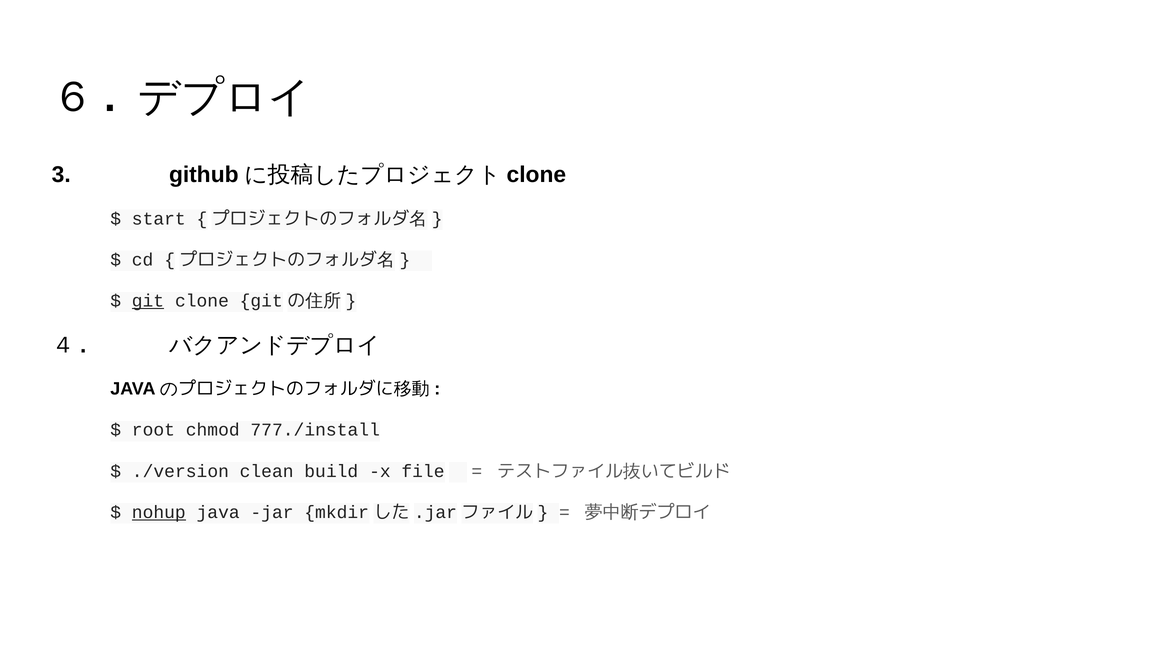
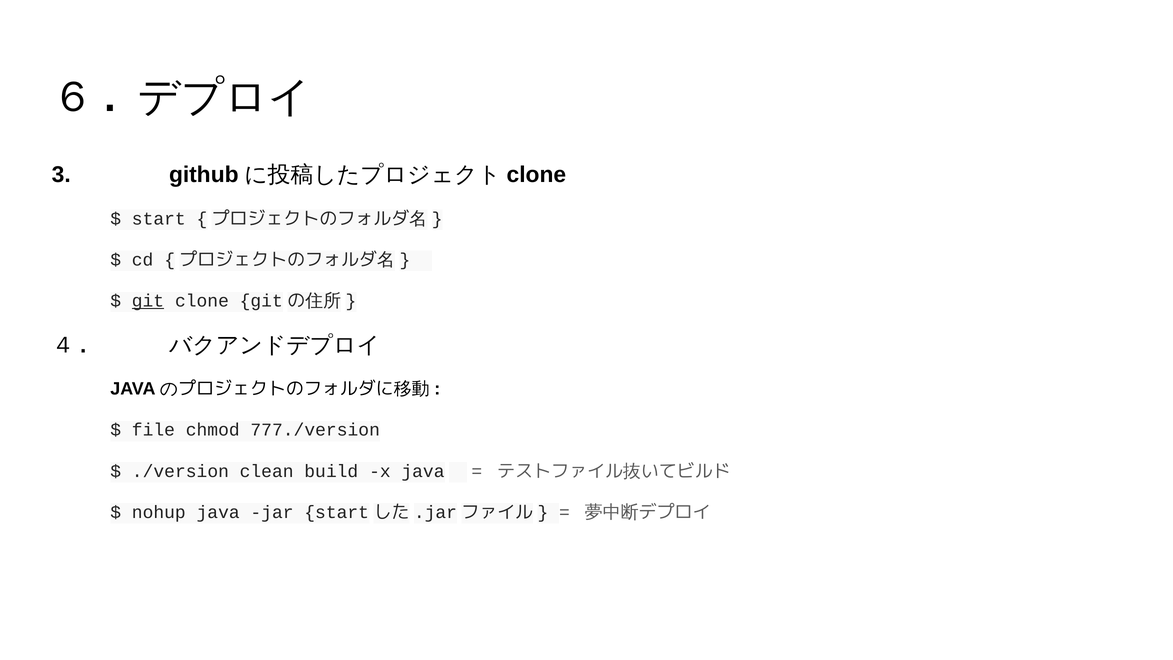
root: root -> file (153, 430)
777./install: 777./install -> 777./version (315, 430)
x file: file -> java (423, 471)
nohup underline: present -> none (159, 512)
jar mkdir: mkdir -> start (337, 512)
